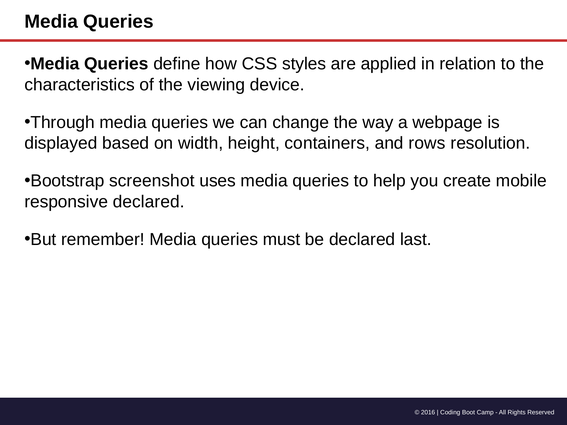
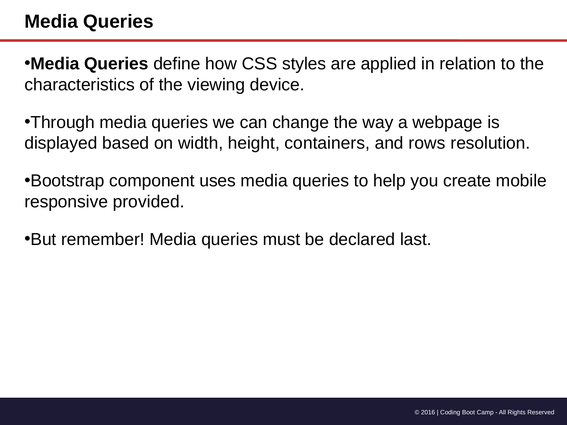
screenshot: screenshot -> component (152, 181)
responsive declared: declared -> provided (149, 202)
